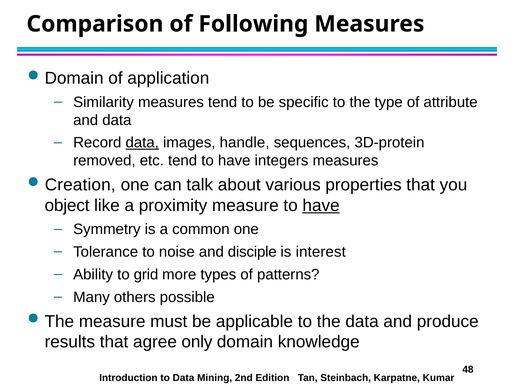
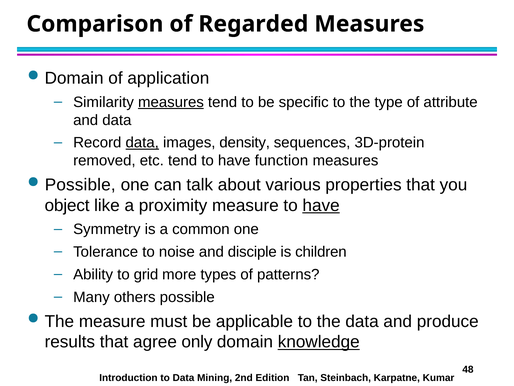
Following: Following -> Regarded (253, 24)
measures underline: none -> present (171, 102)
handle: handle -> density (245, 142)
integers: integers -> function (281, 160)
Creation: Creation -> Possible (80, 185)
interest: interest -> children (321, 252)
knowledge underline: none -> present (319, 342)
